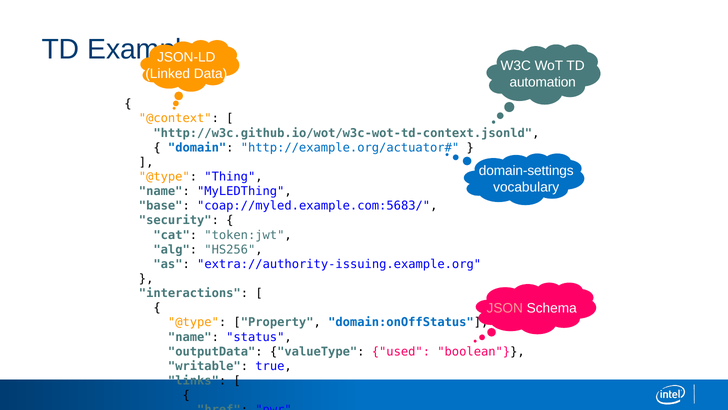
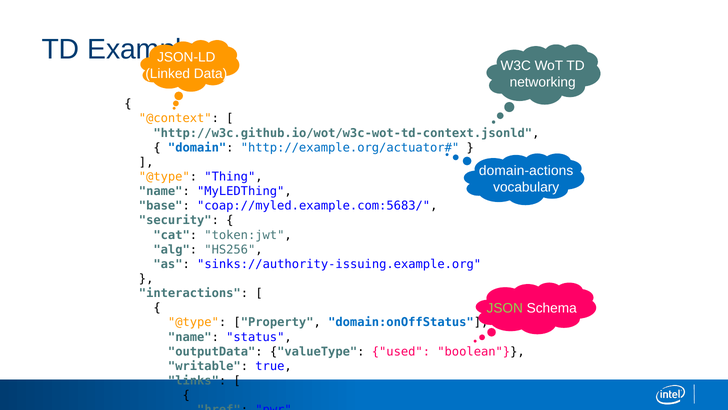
automation: automation -> networking (543, 82)
domain-settings: domain-settings -> domain-actions (526, 170)
extra://authority-issuing.example.org: extra://authority-issuing.example.org -> sinks://authority-issuing.example.org (339, 264)
JSON colour: pink -> light green (505, 308)
